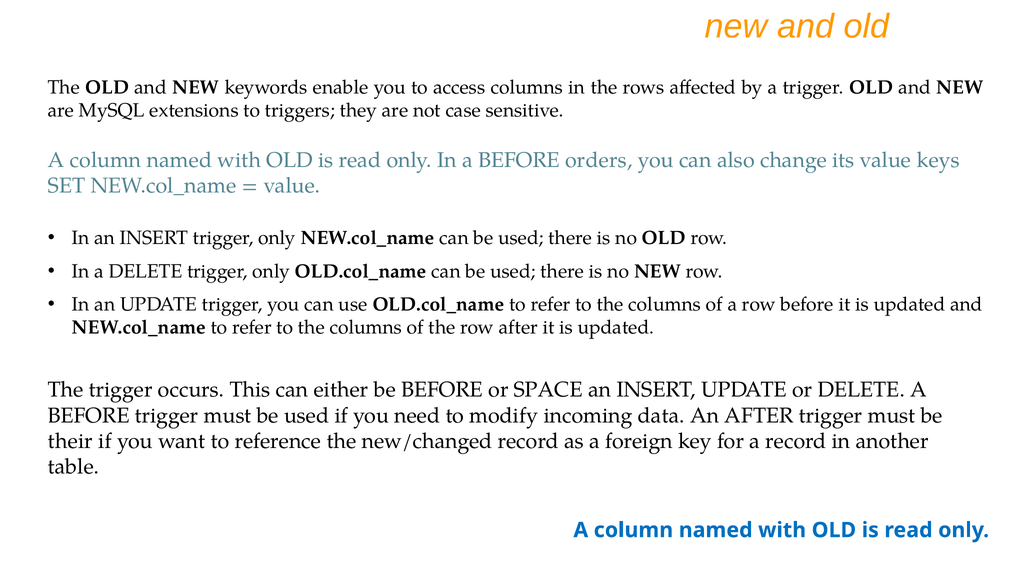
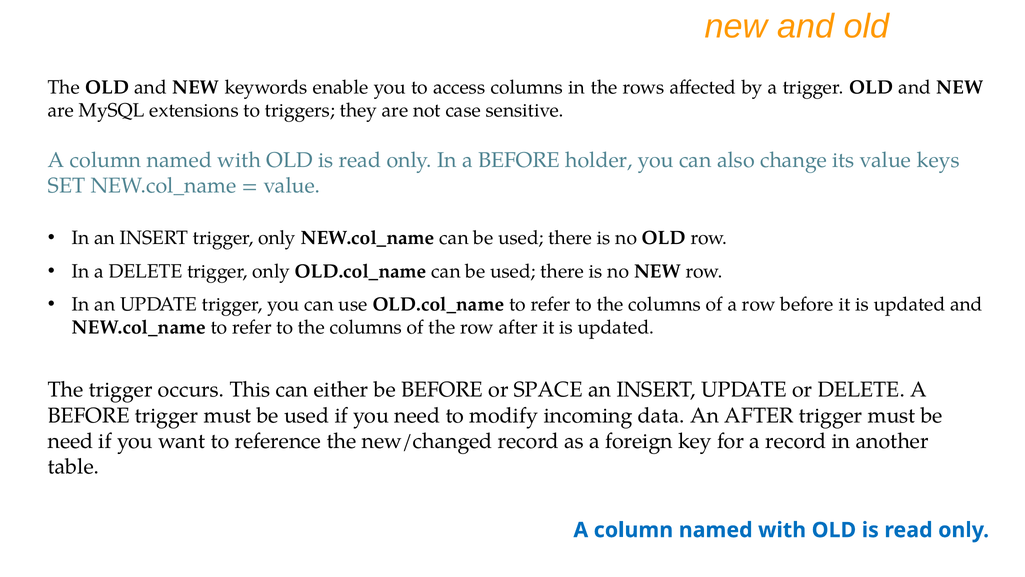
orders: orders -> holder (599, 160)
their: their -> need (71, 441)
